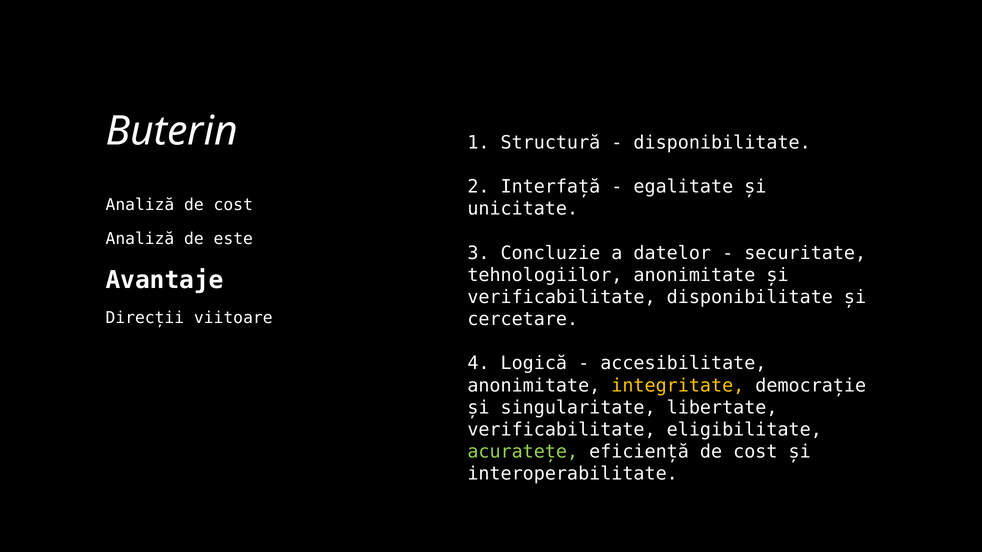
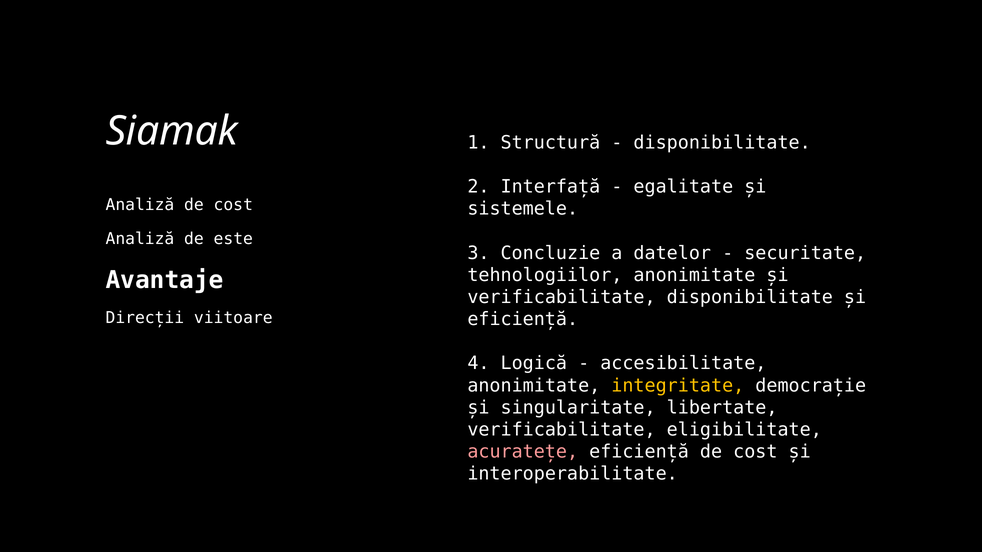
Buterin: Buterin -> Siamak (172, 131)
unicitate: unicitate -> sistemele (523, 209)
cercetare: cercetare -> eficiență (523, 319)
acuratețe colour: light green -> pink (523, 452)
